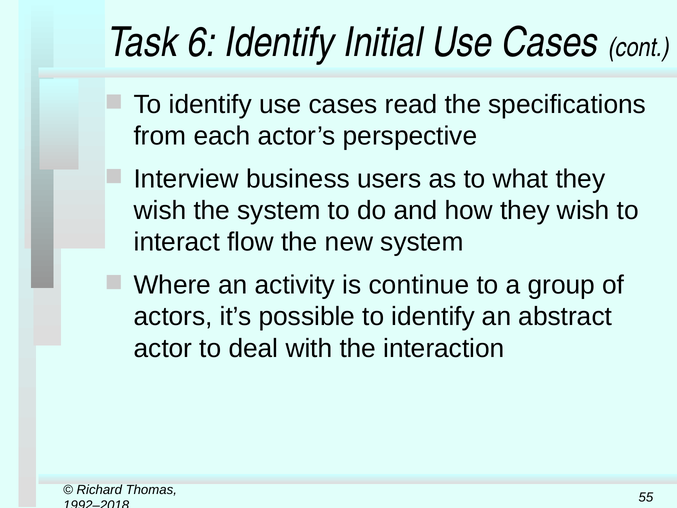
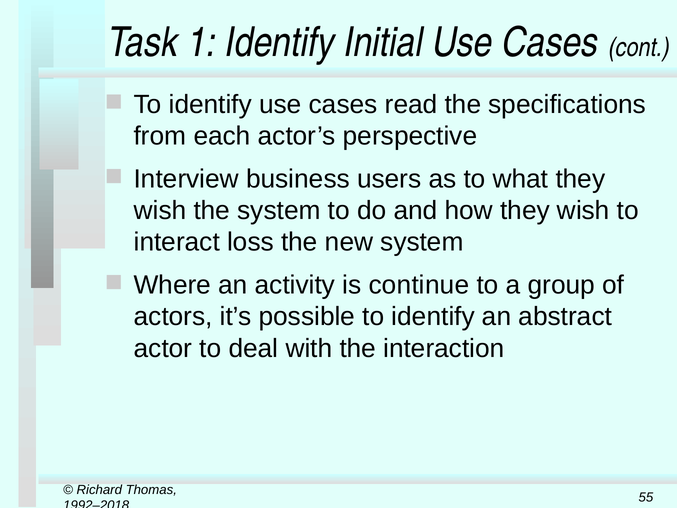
6: 6 -> 1 (202, 42)
flow: flow -> loss (250, 242)
